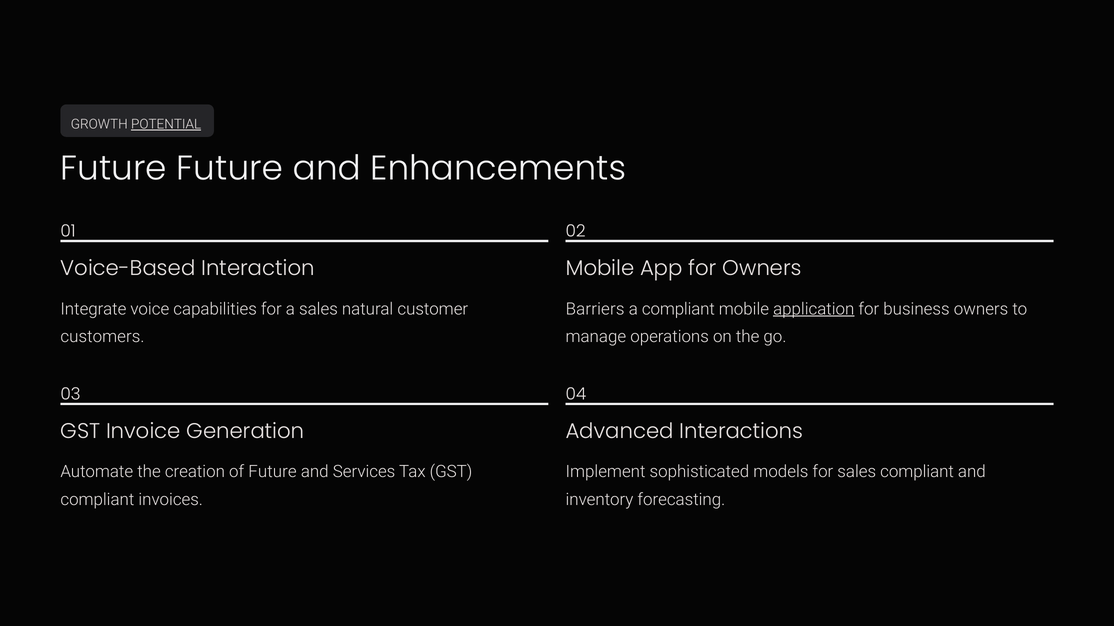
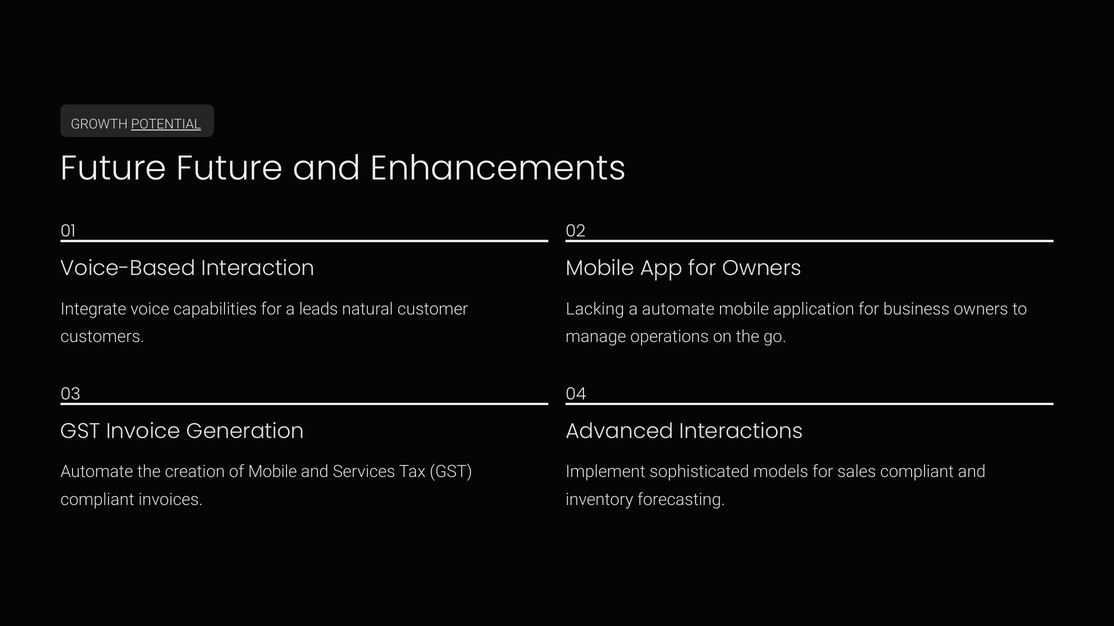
a sales: sales -> leads (319, 309)
Barriers: Barriers -> Lacking (595, 309)
a compliant: compliant -> automate (678, 309)
application underline: present -> none (814, 309)
of Future: Future -> Mobile (273, 472)
